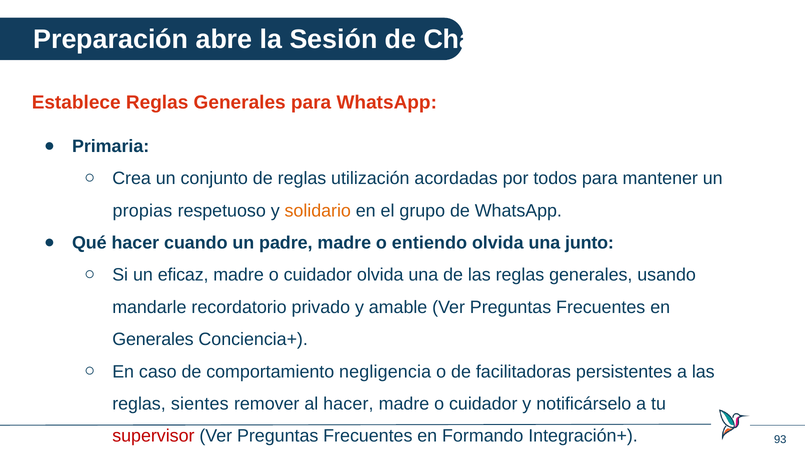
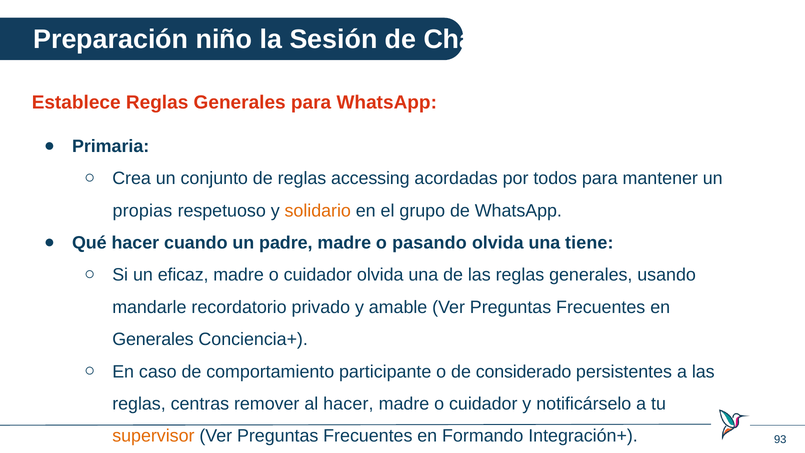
abre: abre -> niño (224, 39)
utilización: utilización -> accessing (370, 178)
entiendo: entiendo -> pasando (429, 243)
junto: junto -> tiene (589, 243)
negligencia: negligencia -> participante (385, 371)
facilitadoras: facilitadoras -> considerado (524, 371)
sientes: sientes -> centras (200, 404)
supervisor colour: red -> orange (153, 436)
